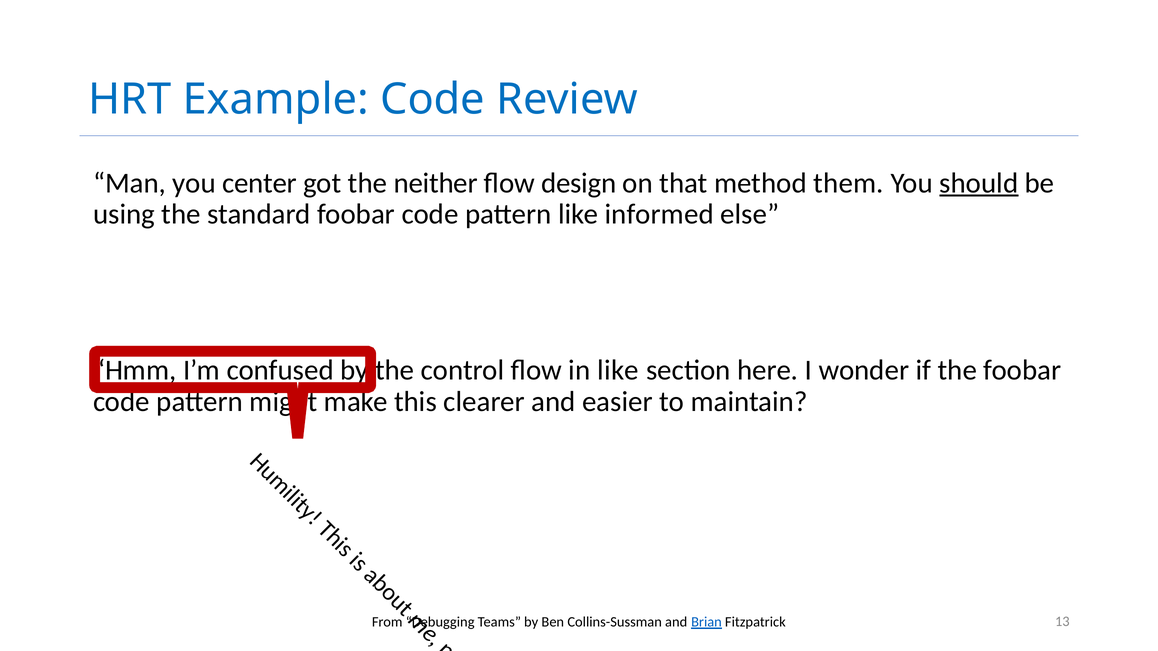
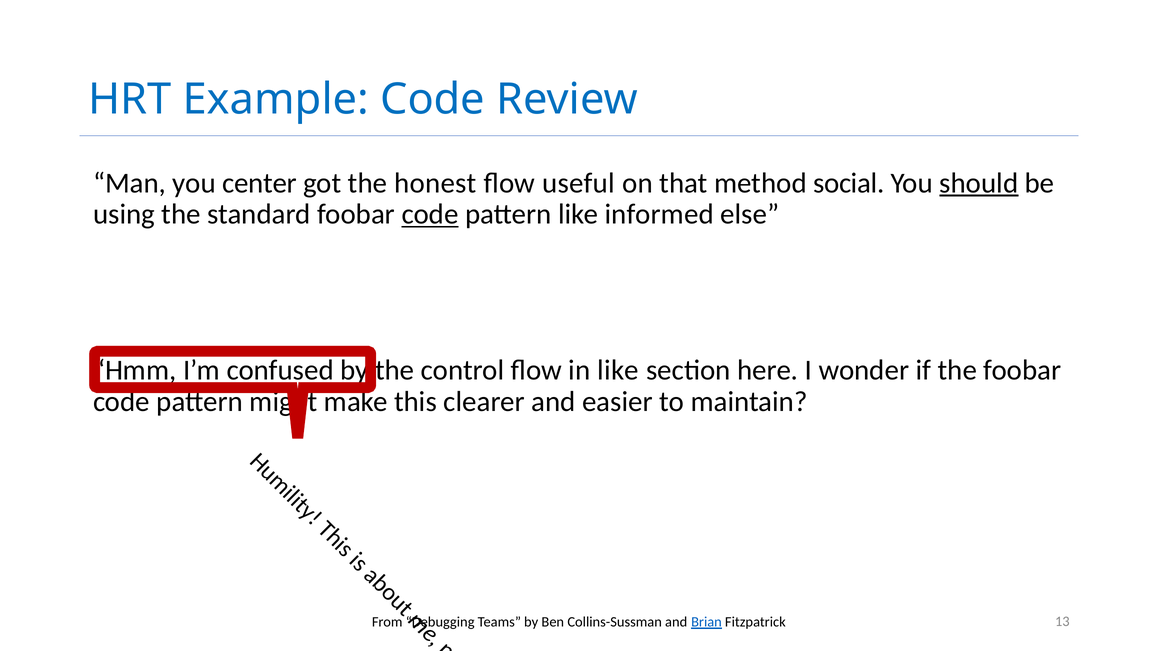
neither: neither -> honest (435, 183)
design: design -> useful (579, 183)
them: them -> social (849, 183)
code underline: none -> present (430, 214)
